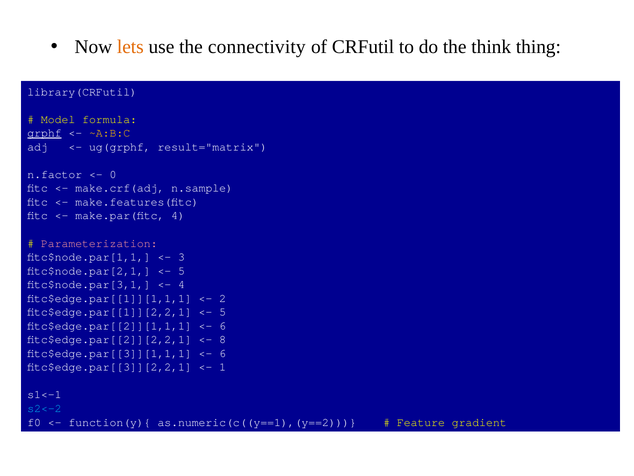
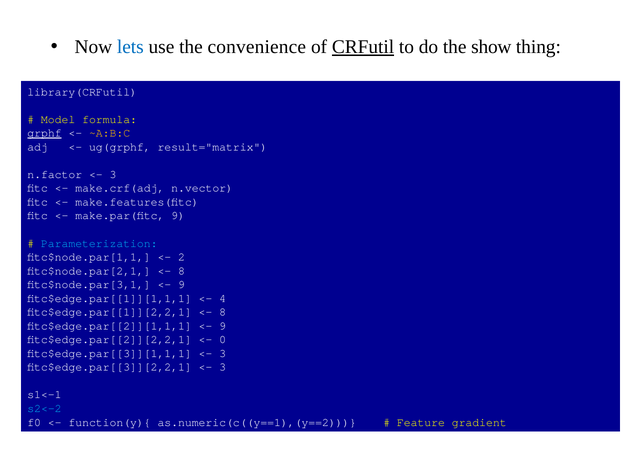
lets colour: orange -> blue (130, 47)
connectivity: connectivity -> convenience (257, 47)
CRFutil underline: none -> present (363, 47)
think: think -> show (491, 47)
0: 0 -> 3 (113, 174)
n.sample: n.sample -> n.vector (202, 188)
make.par(fitc 4: 4 -> 9 (178, 215)
Parameterization colour: pink -> light blue (99, 243)
3: 3 -> 2 (182, 257)
5: 5 -> 8 (182, 270)
4: 4 -> 9 (182, 284)
2: 2 -> 4 (223, 298)
5: 5 -> 8 (223, 312)
6: 6 -> 9 (223, 325)
8: 8 -> 0 (223, 339)
6: 6 -> 3 (223, 353)
1: 1 -> 3 (223, 367)
